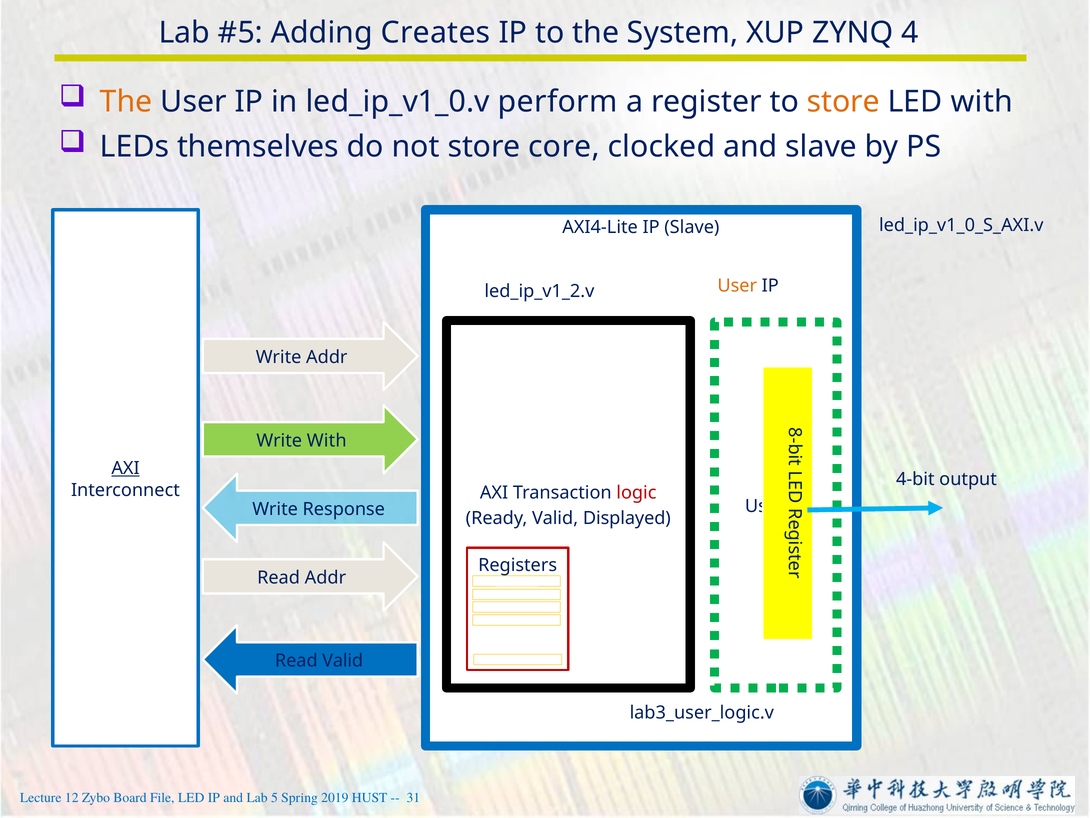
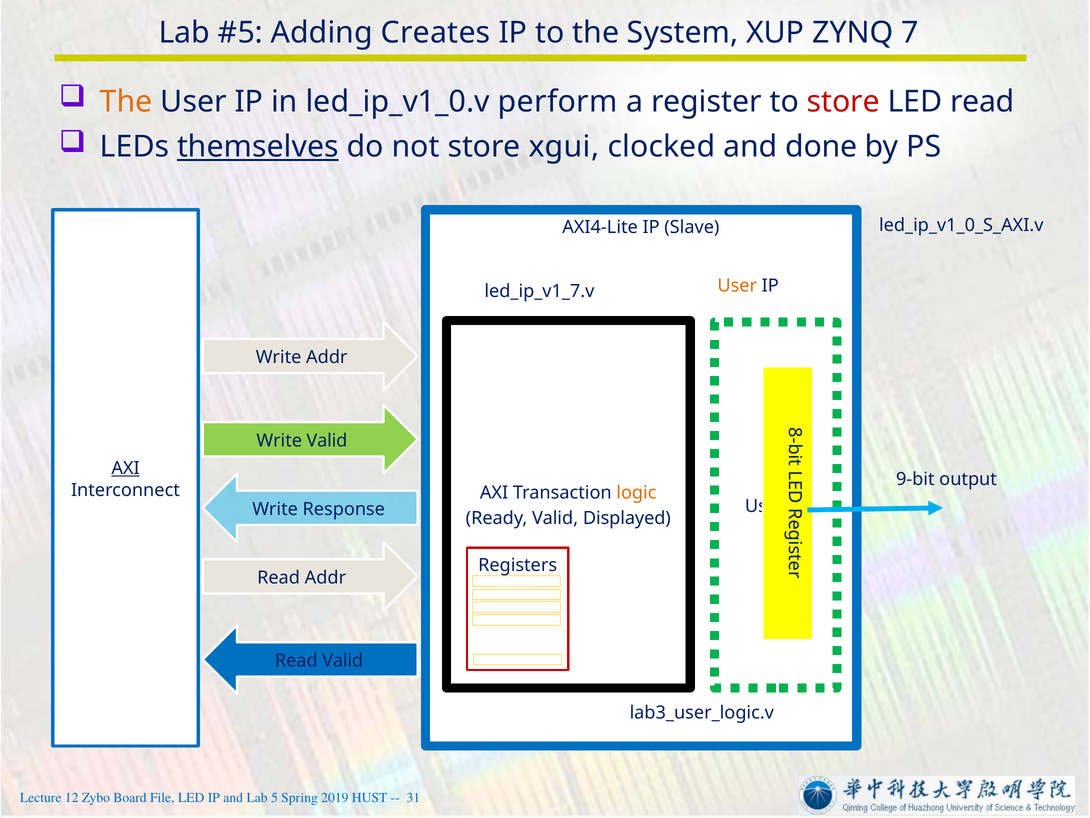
4: 4 -> 7 (910, 32)
store colour: orange -> red (843, 101)
LED with: with -> read (982, 101)
themselves underline: none -> present (258, 147)
core: core -> xgui (564, 147)
and slave: slave -> done (821, 147)
led_ip_v1_2.v: led_ip_v1_2.v -> led_ip_v1_7.v (539, 291)
Write With: With -> Valid (327, 440)
4-bit: 4-bit -> 9-bit (915, 479)
logic colour: red -> orange (636, 493)
